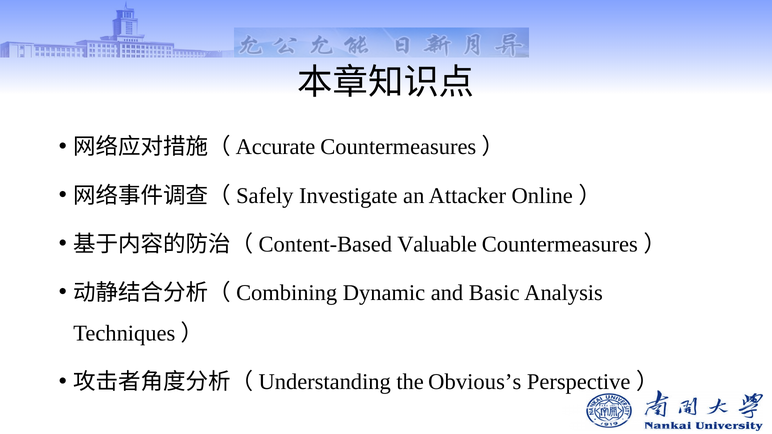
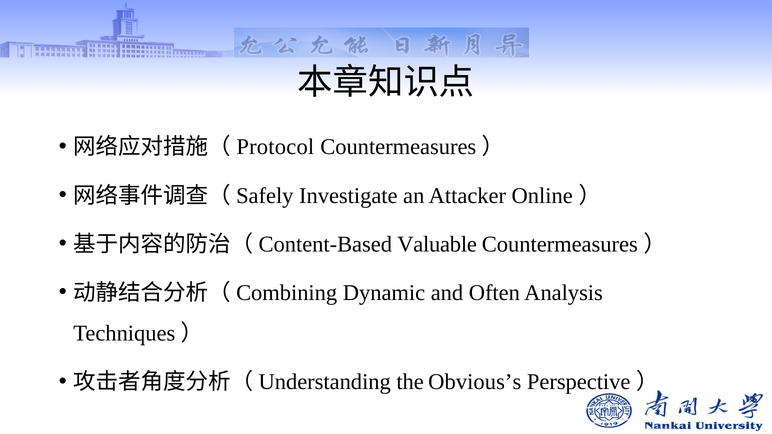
Accurate: Accurate -> Protocol (275, 147)
Basic: Basic -> Often (494, 293)
